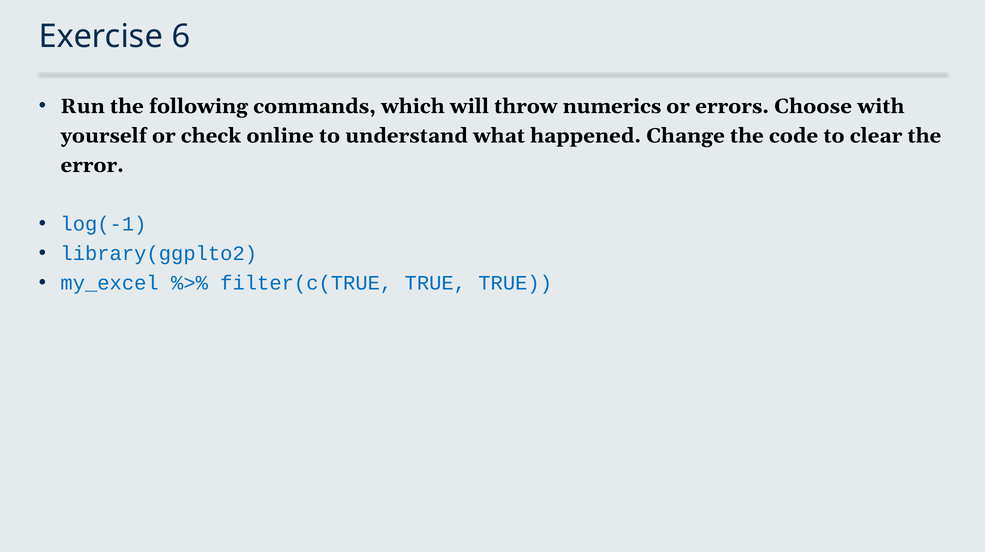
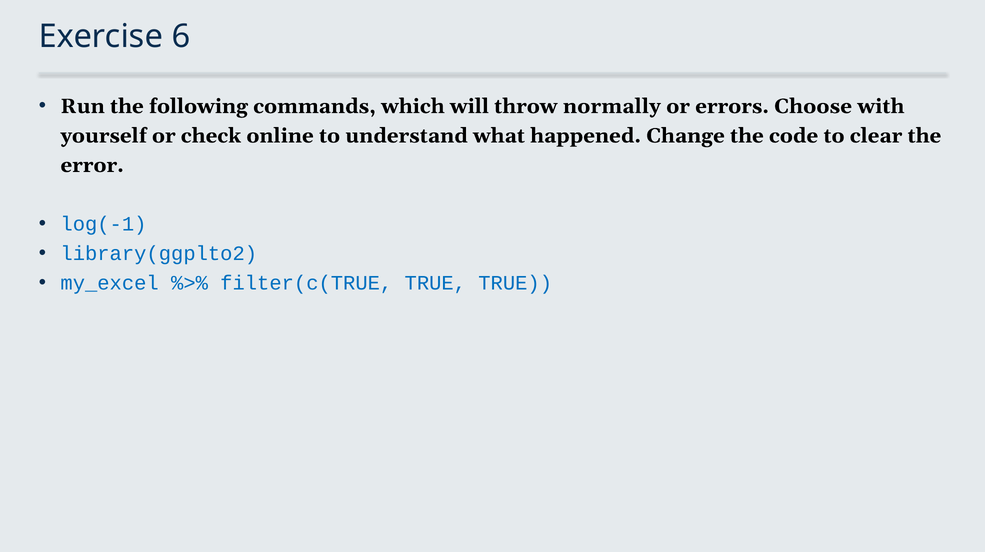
numerics: numerics -> normally (612, 106)
